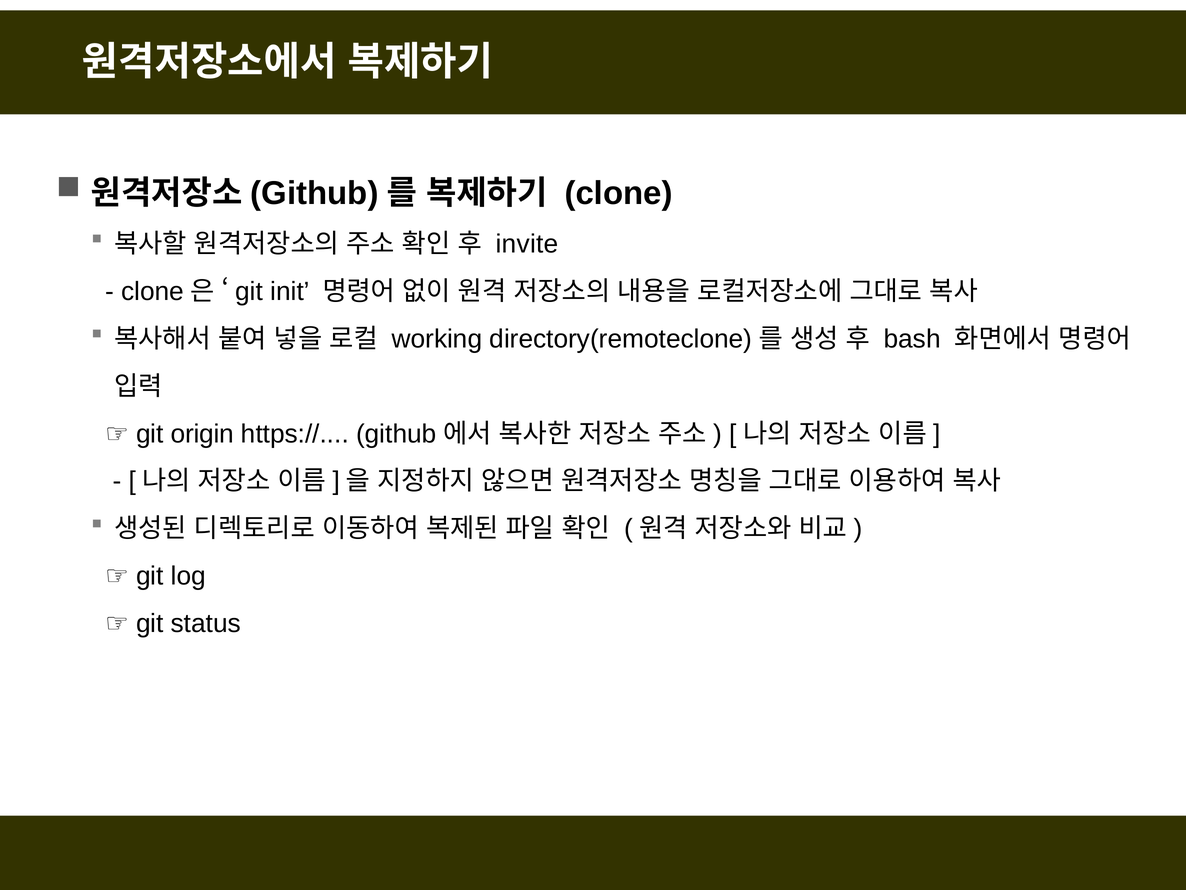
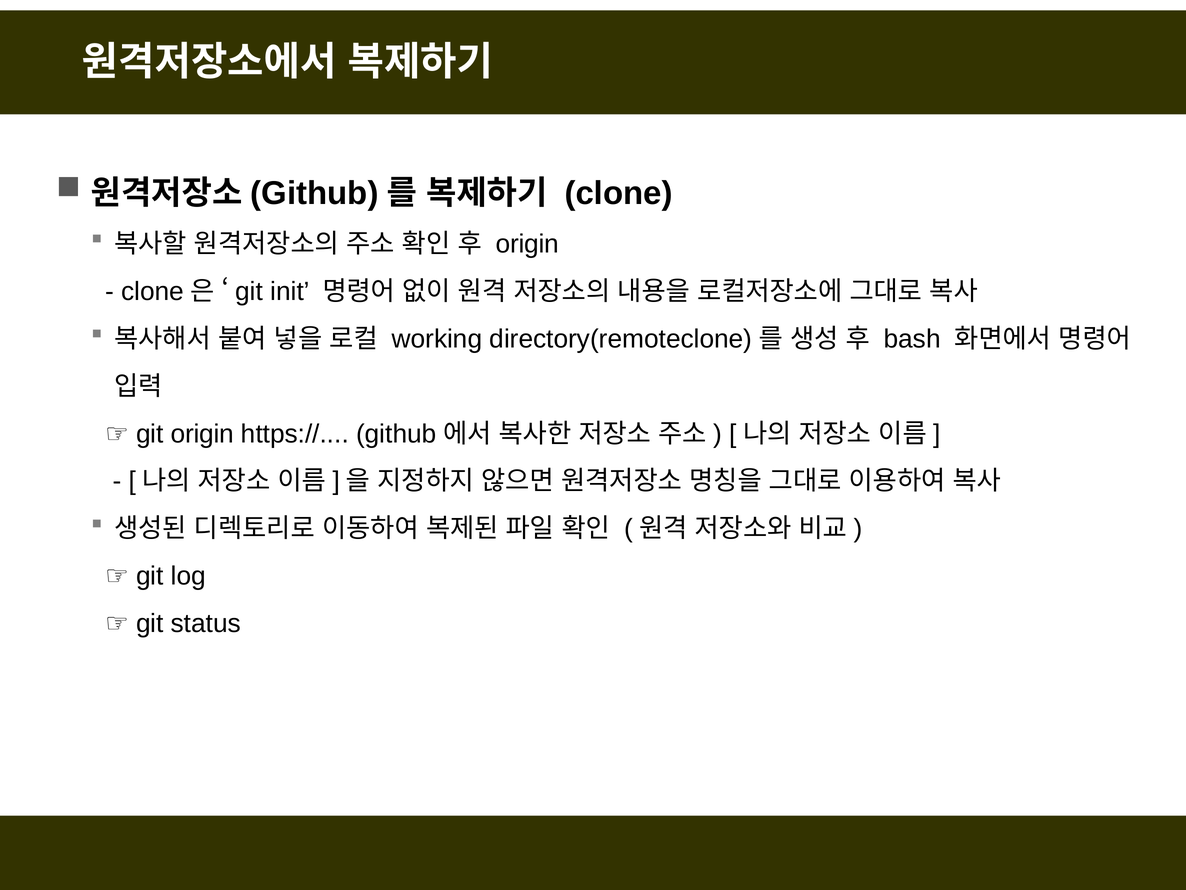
invite: invite -> origin (527, 244)
